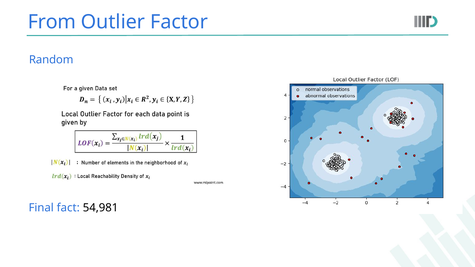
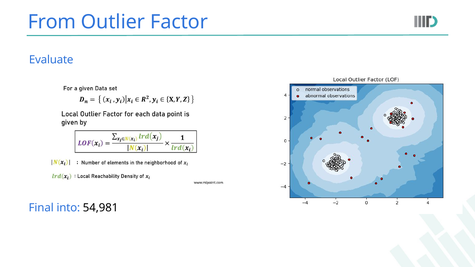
Random: Random -> Evaluate (51, 60)
fact: fact -> into (68, 208)
